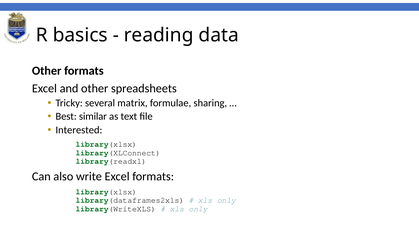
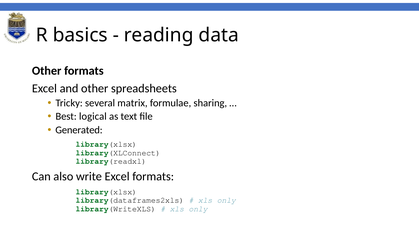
similar: similar -> logical (93, 116)
Interested: Interested -> Generated (79, 130)
